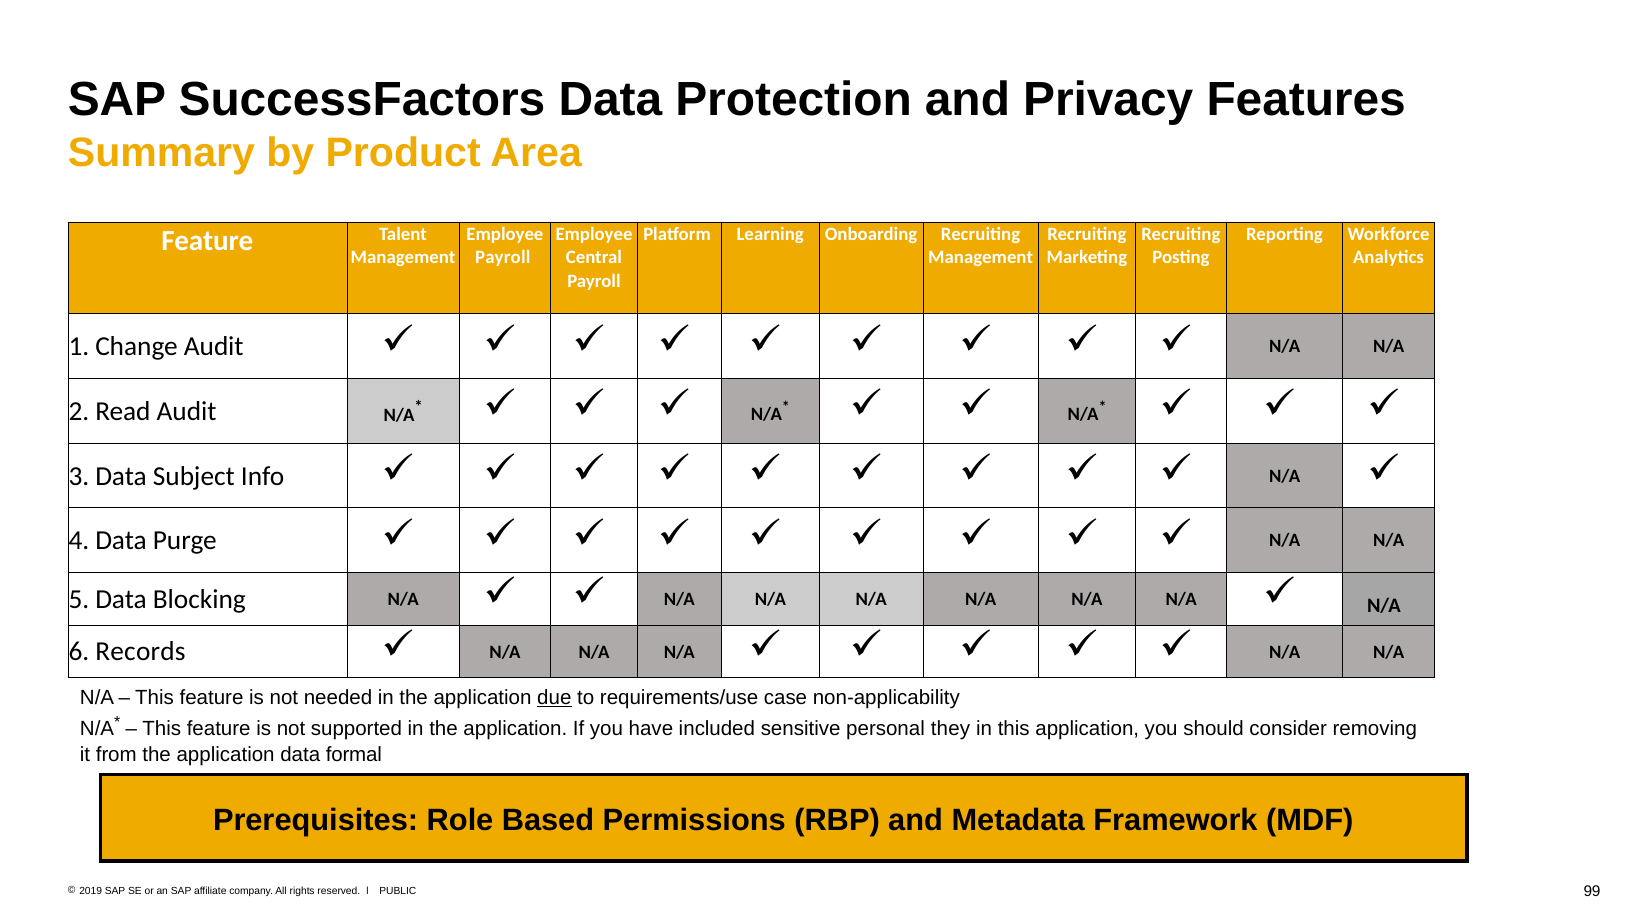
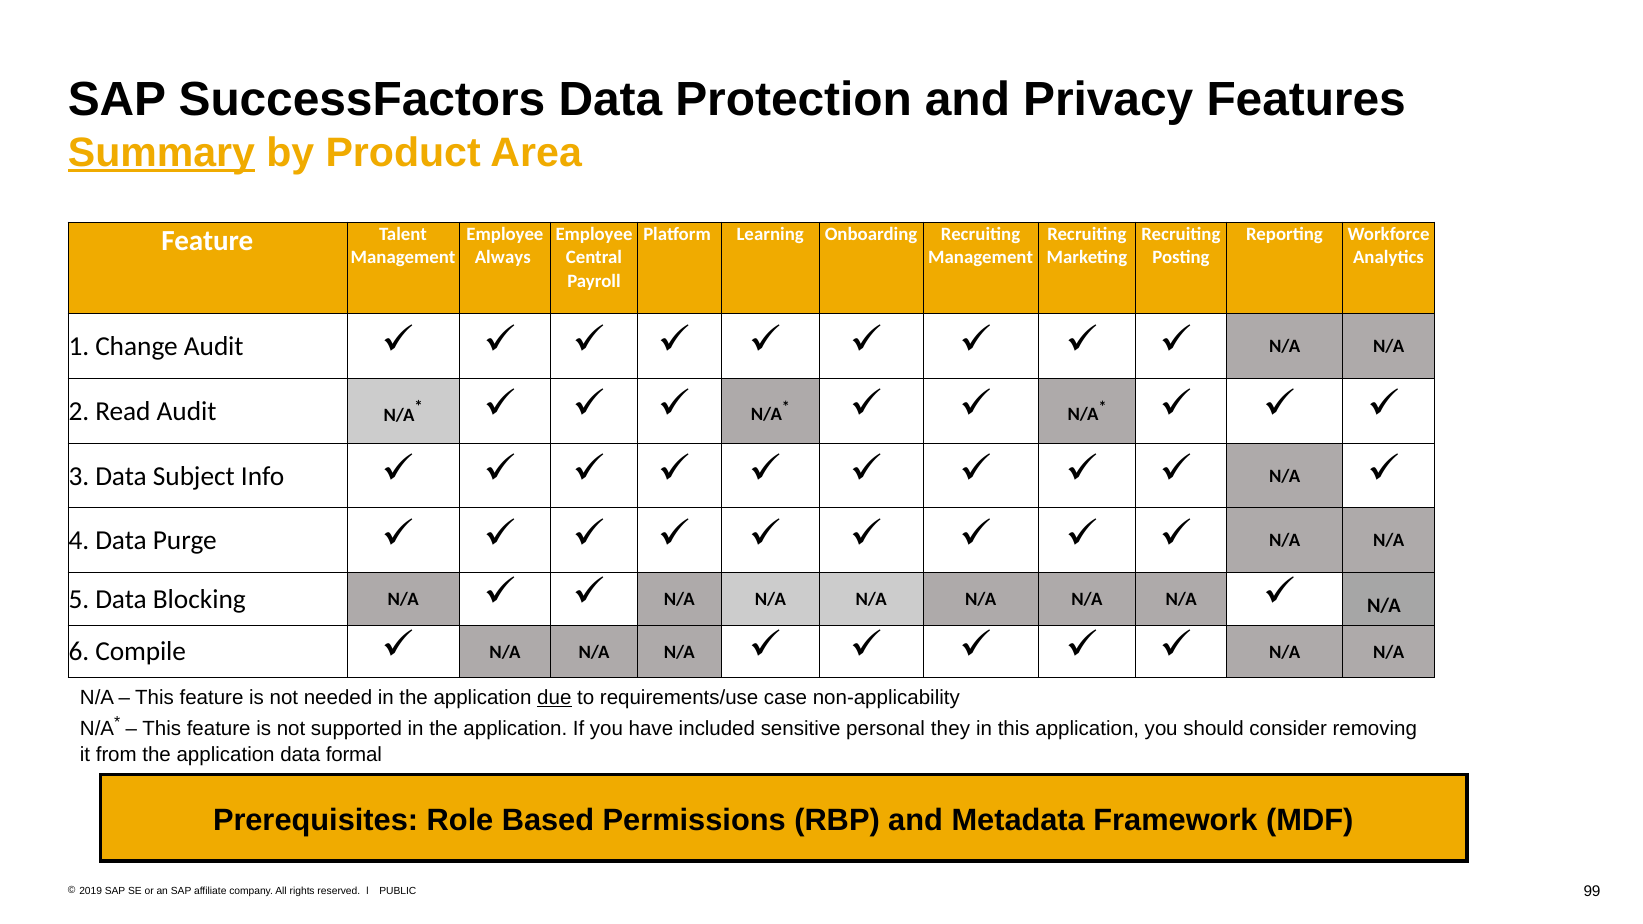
Summary underline: none -> present (161, 153)
Payroll: Payroll -> Always (503, 258)
Records: Records -> Compile (141, 652)
